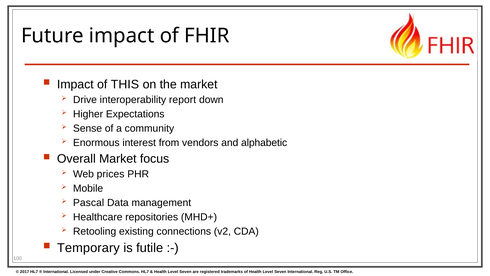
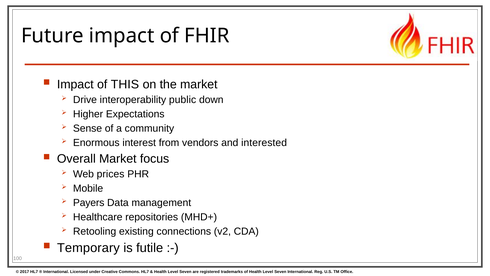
report: report -> public (183, 100)
alphabetic: alphabetic -> interested (264, 142)
Pascal: Pascal -> Payers (89, 202)
